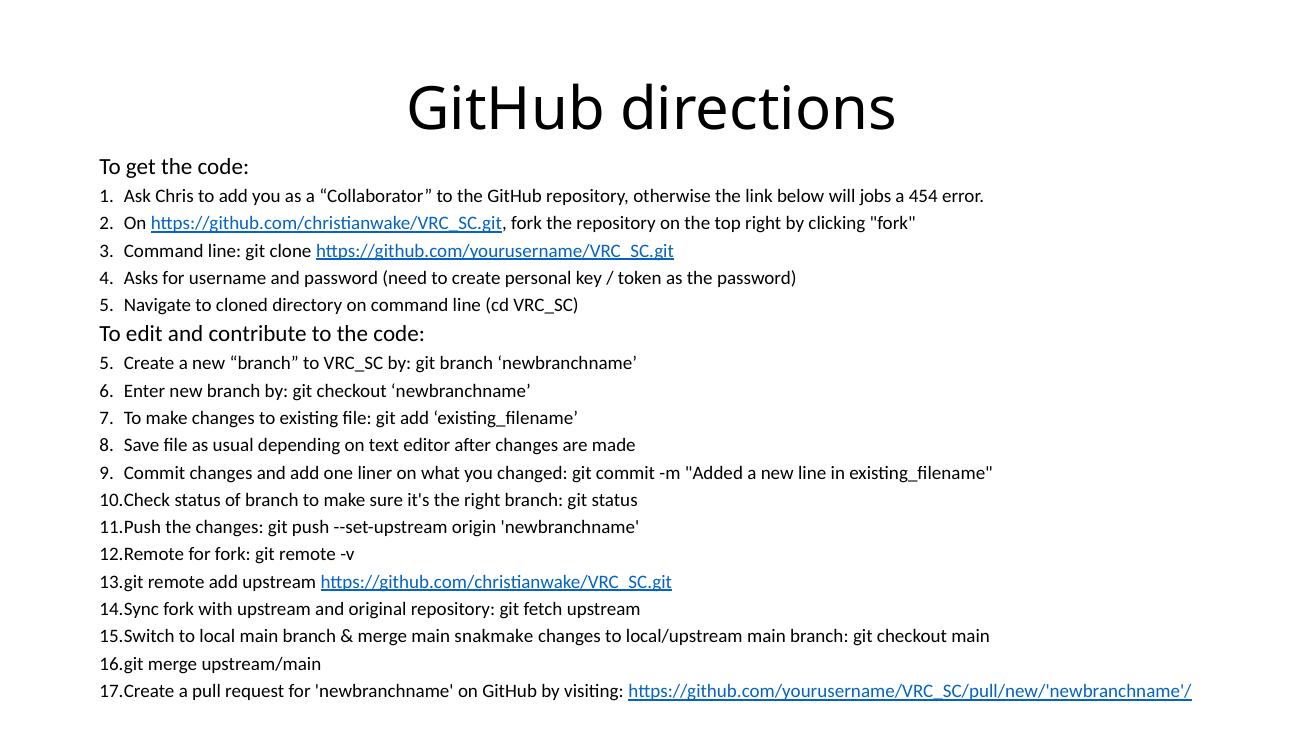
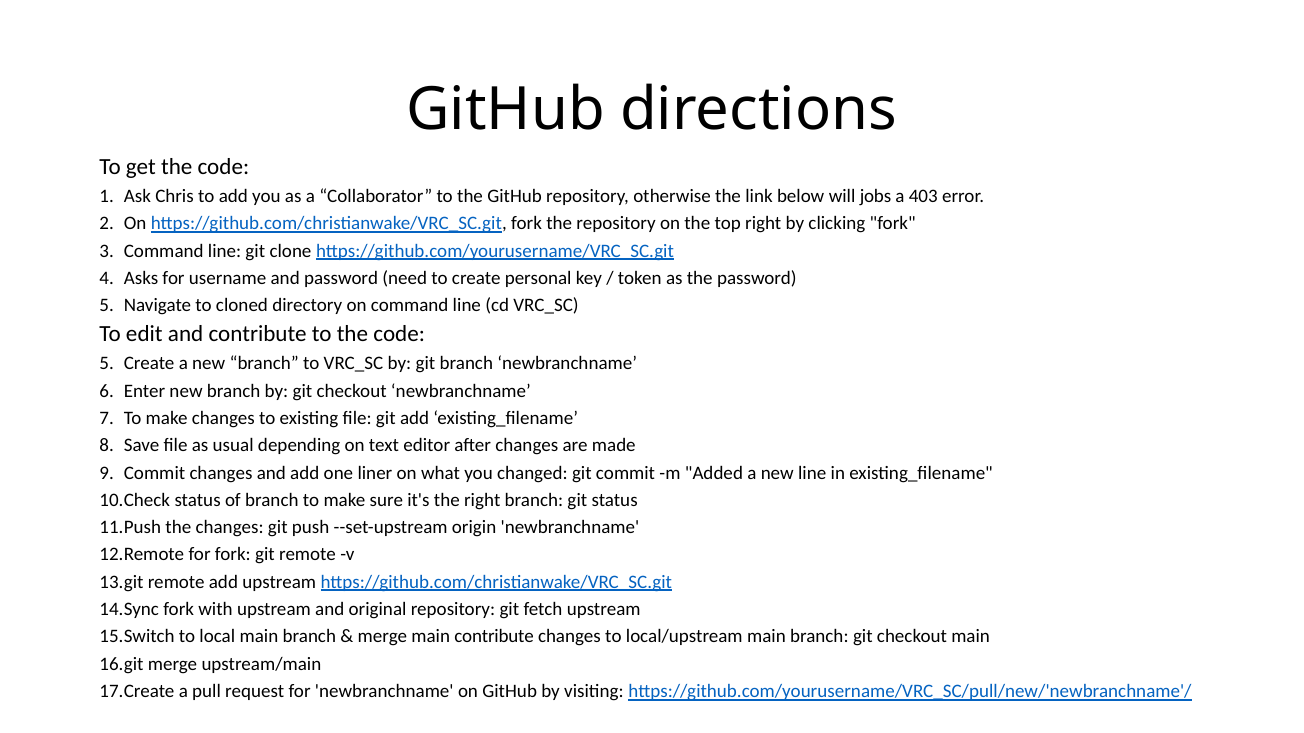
454: 454 -> 403 (923, 196)
main snakmake: snakmake -> contribute (494, 637)
